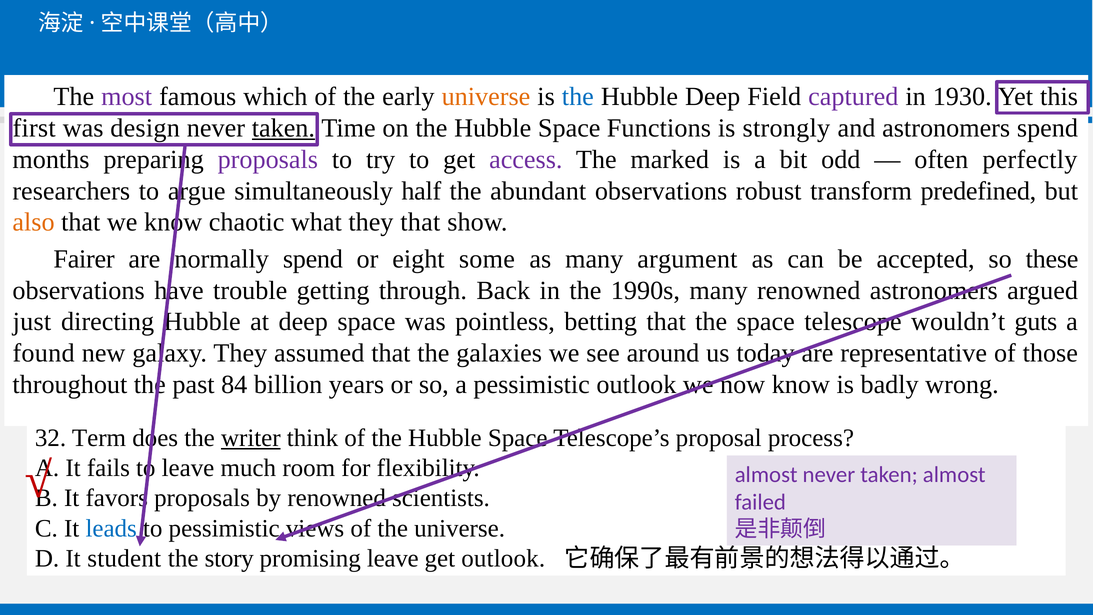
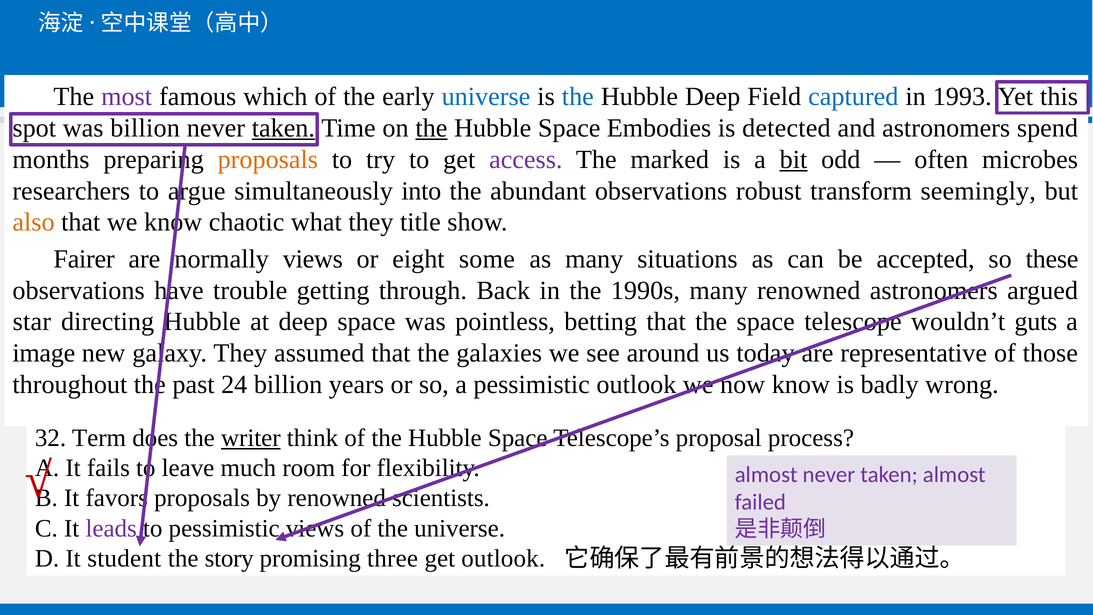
universe colour: orange -> blue (486, 97)
captured colour: purple -> blue (853, 97)
1930: 1930 -> 1993 (962, 97)
first: first -> spot (34, 128)
was design: design -> billion (145, 128)
the underline: none -> present (431, 128)
Functions: Functions -> Embodies (659, 128)
strongly: strongly -> detected (786, 128)
proposals colour: purple -> orange (268, 159)
bit underline: none -> present (793, 159)
perfectly: perfectly -> microbes (1030, 159)
half: half -> into (421, 191)
predefined: predefined -> seemingly (978, 191)
they that: that -> title (420, 222)
spend: spend -> views (313, 259)
argument: argument -> situations (687, 259)
just: just -> star (32, 322)
found: found -> image (44, 353)
84: 84 -> 24 (234, 385)
leads colour: blue -> purple (111, 528)
promising leave: leave -> three (393, 558)
